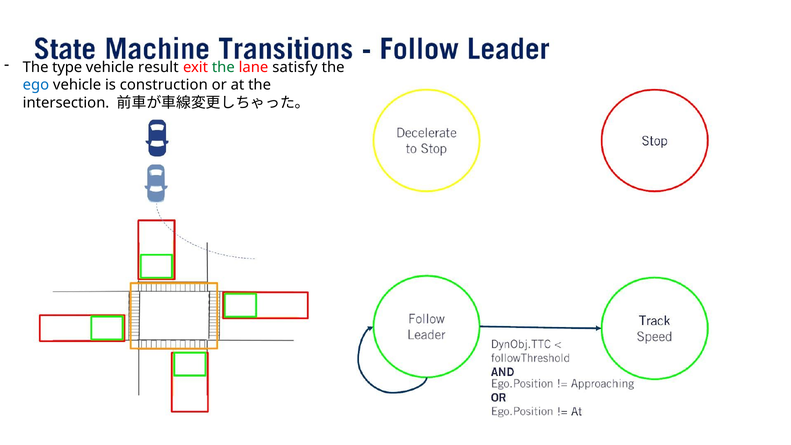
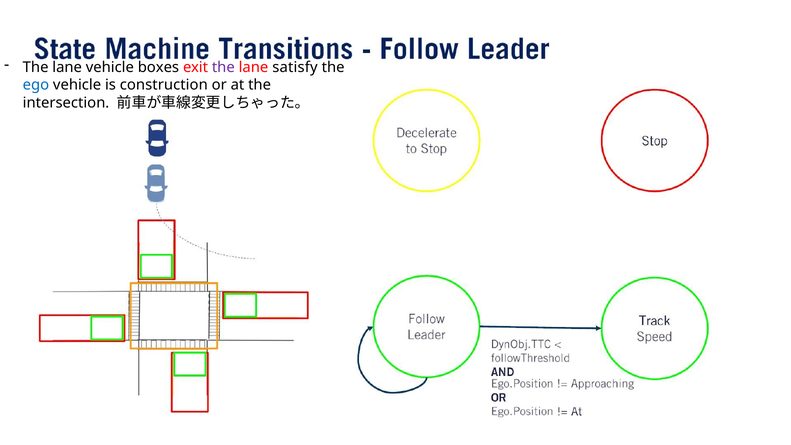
type: type -> lane (67, 67)
result: result -> boxes (158, 67)
the colour: green -> purple (223, 67)
